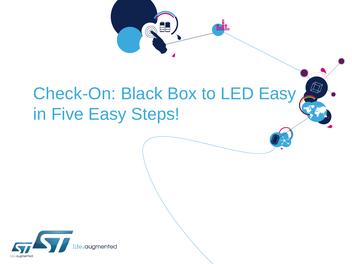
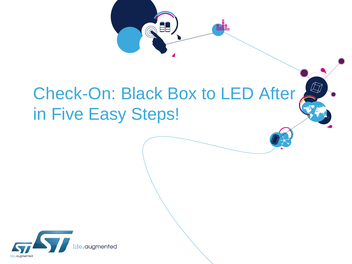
LED Easy: Easy -> After (277, 94)
